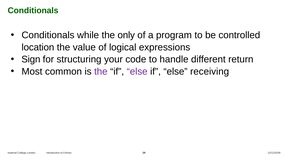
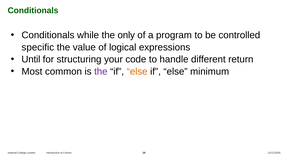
location: location -> specific (38, 47)
Sign: Sign -> Until (31, 59)
else colour: purple -> orange (137, 71)
receiving: receiving -> minimum (210, 71)
